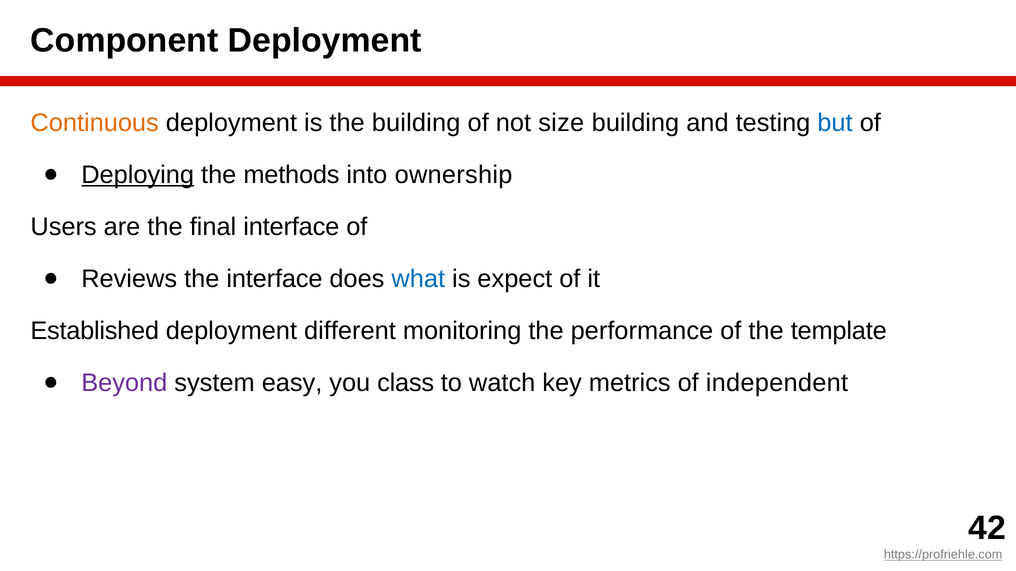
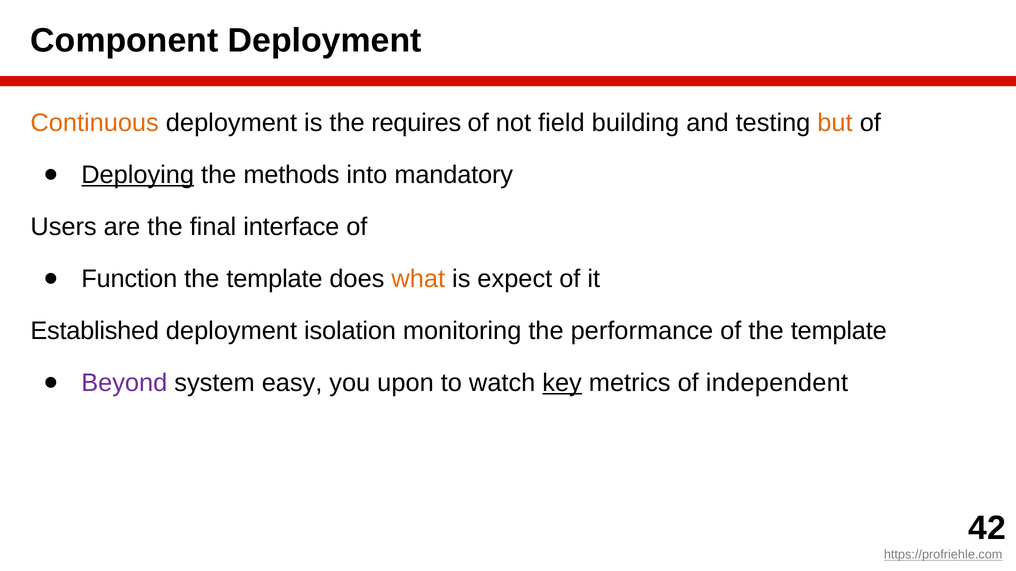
the building: building -> requires (416, 123)
size: size -> field (561, 123)
but colour: blue -> orange (835, 123)
ownership: ownership -> mandatory (454, 175)
Reviews: Reviews -> Function (129, 279)
interface: interface -> template (274, 279)
what colour: blue -> orange (418, 279)
different: different -> isolation (350, 331)
class: class -> upon (406, 383)
key underline: none -> present (562, 383)
